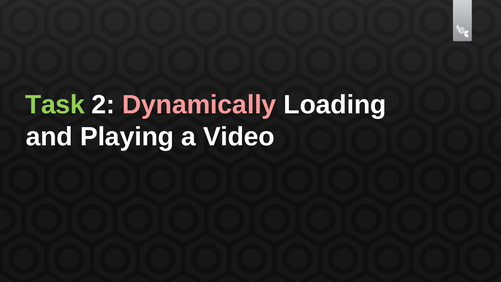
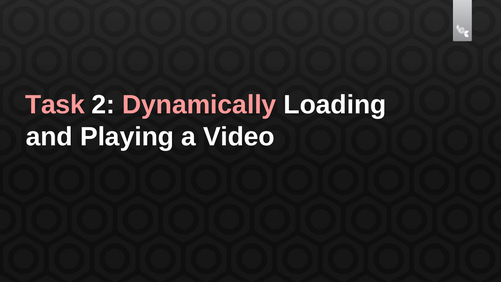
Task colour: light green -> pink (55, 105)
